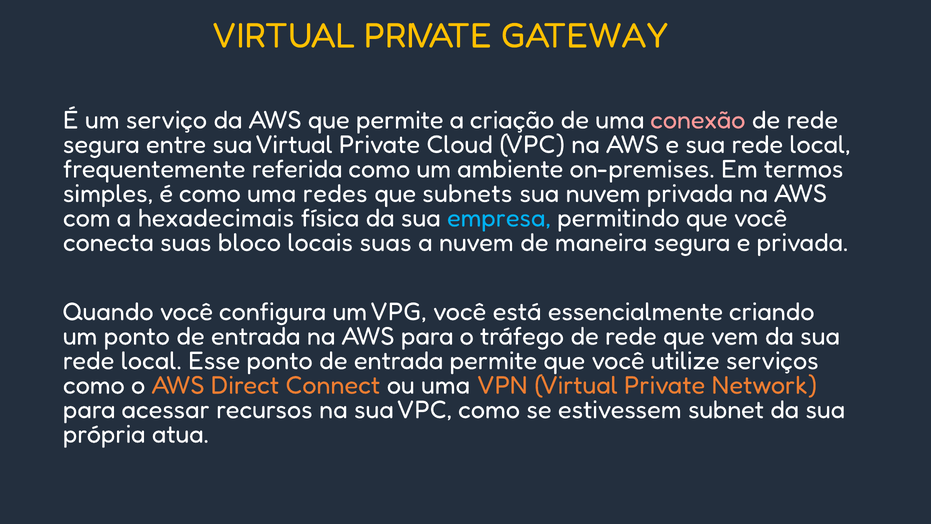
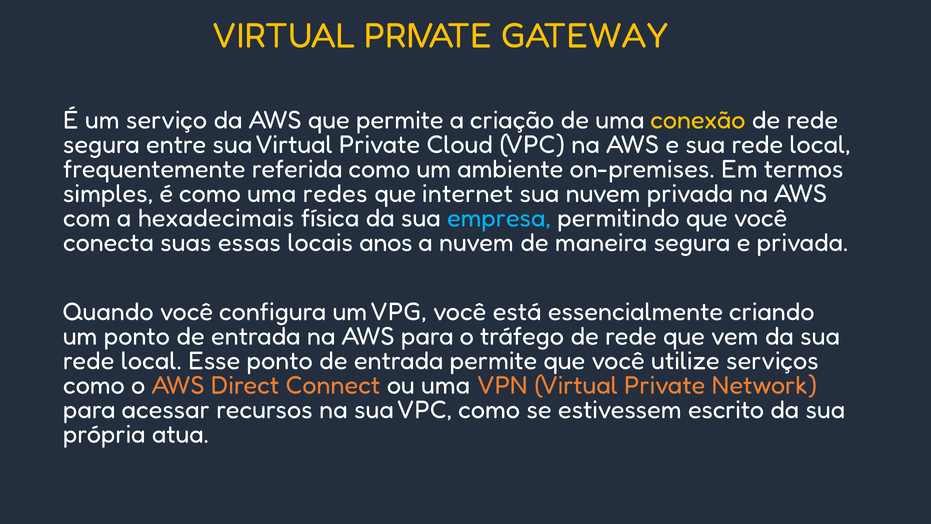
conexão colour: pink -> yellow (698, 120)
subnets: subnets -> internet (467, 193)
bloco: bloco -> essas (249, 242)
locais suas: suas -> anos (386, 242)
subnet: subnet -> escrito (726, 409)
